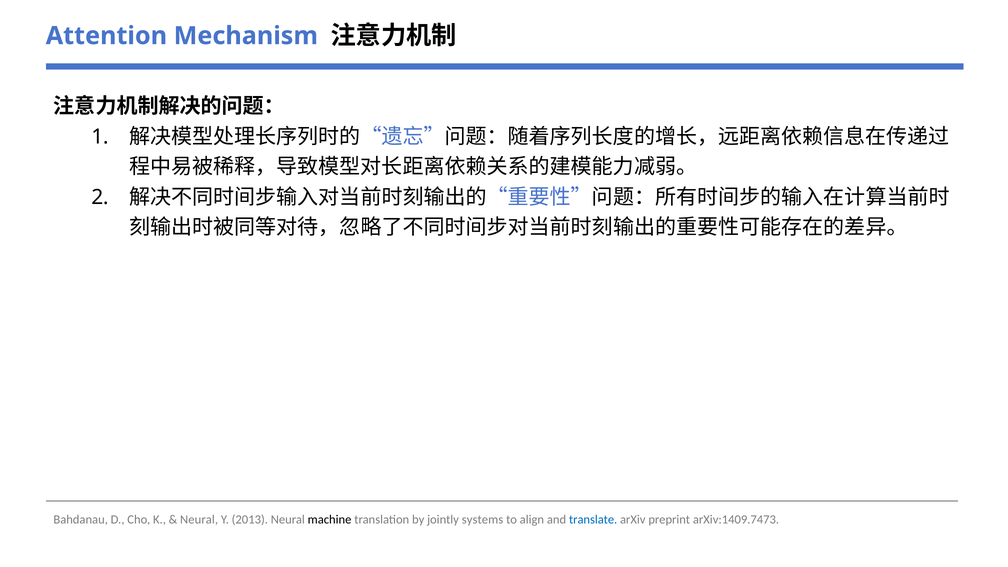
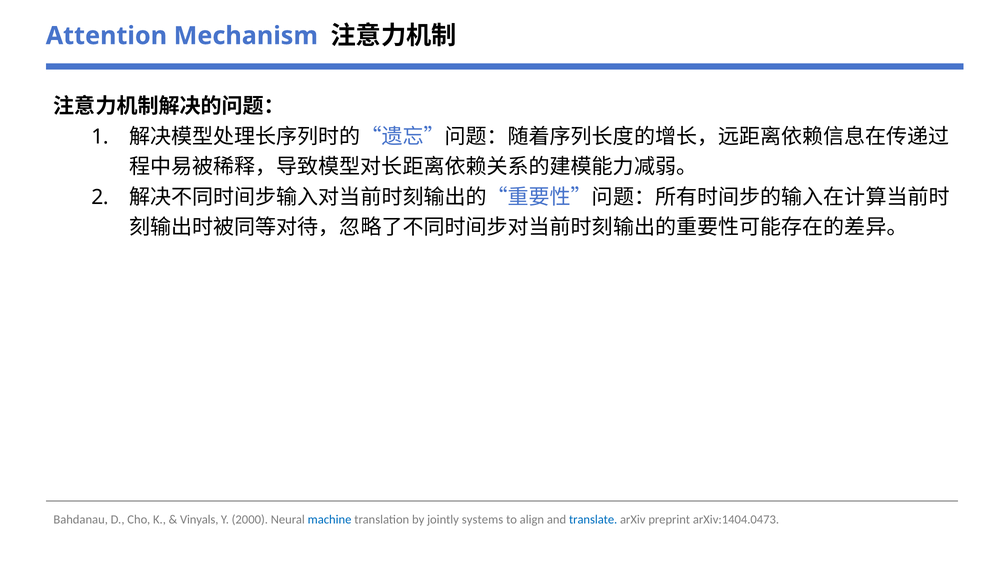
Neural: Neural -> Vinyals (199, 519)
2013: 2013 -> 2000 (250, 519)
machine colour: black -> blue (330, 519)
arXiv:1409.7473: arXiv:1409.7473 -> arXiv:1404.0473 (736, 519)
